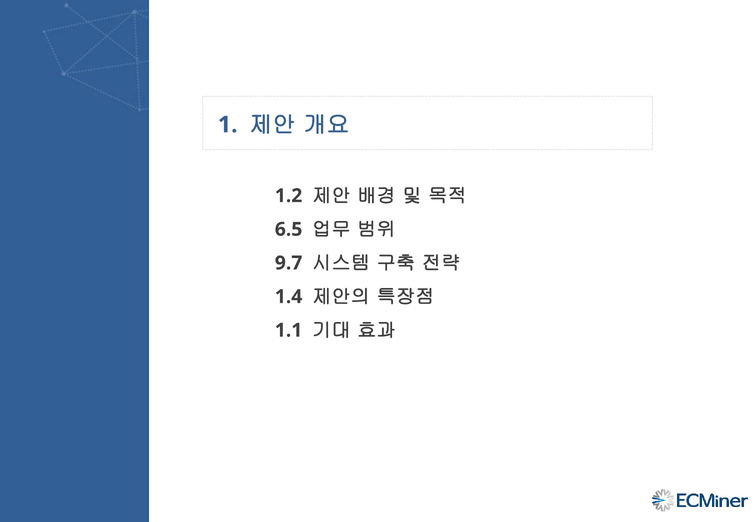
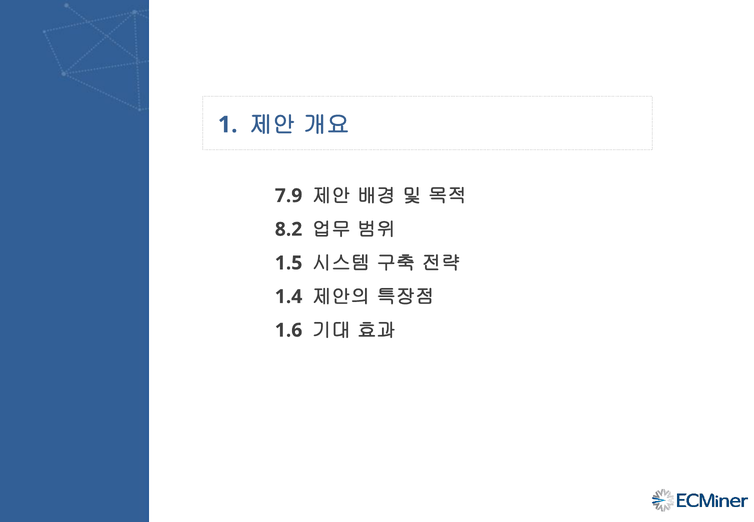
1.2: 1.2 -> 7.9 (289, 196)
6.5: 6.5 -> 8.2 (289, 229)
9.7: 9.7 -> 1.5 (289, 263)
1.1: 1.1 -> 1.6 (289, 330)
